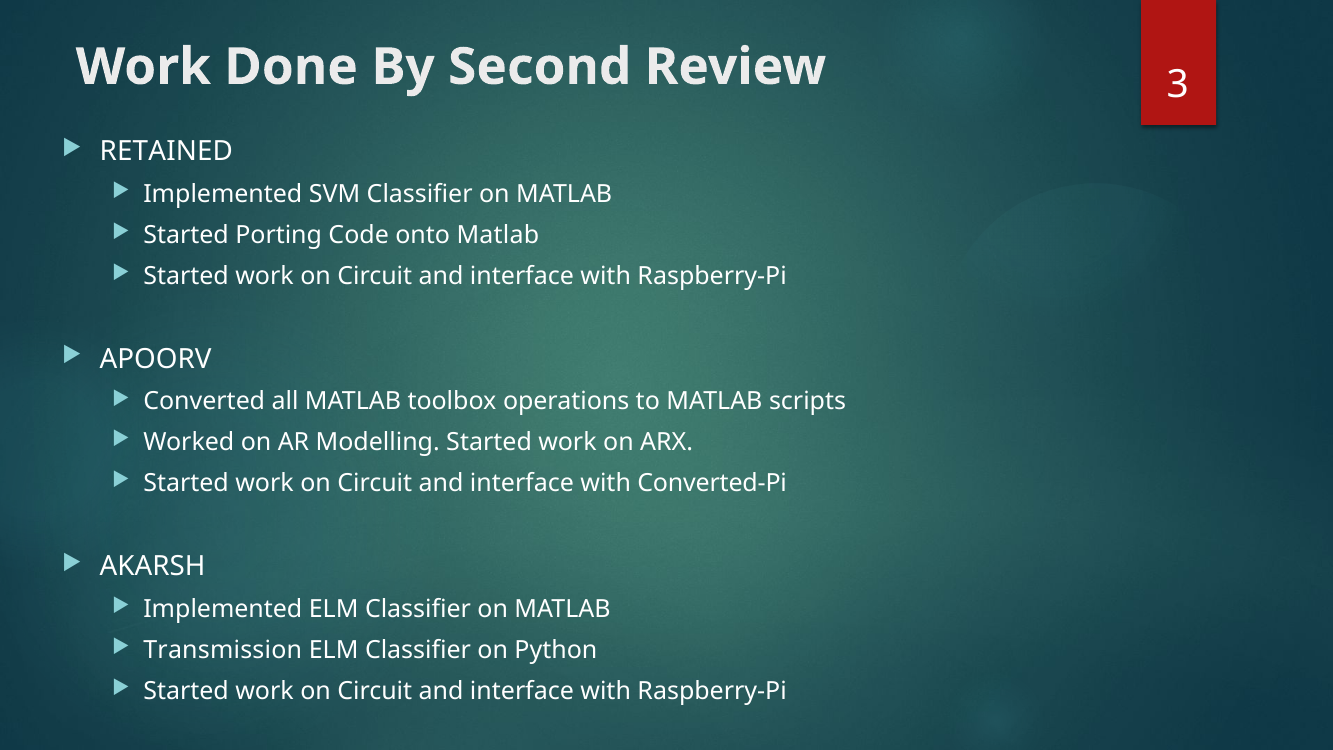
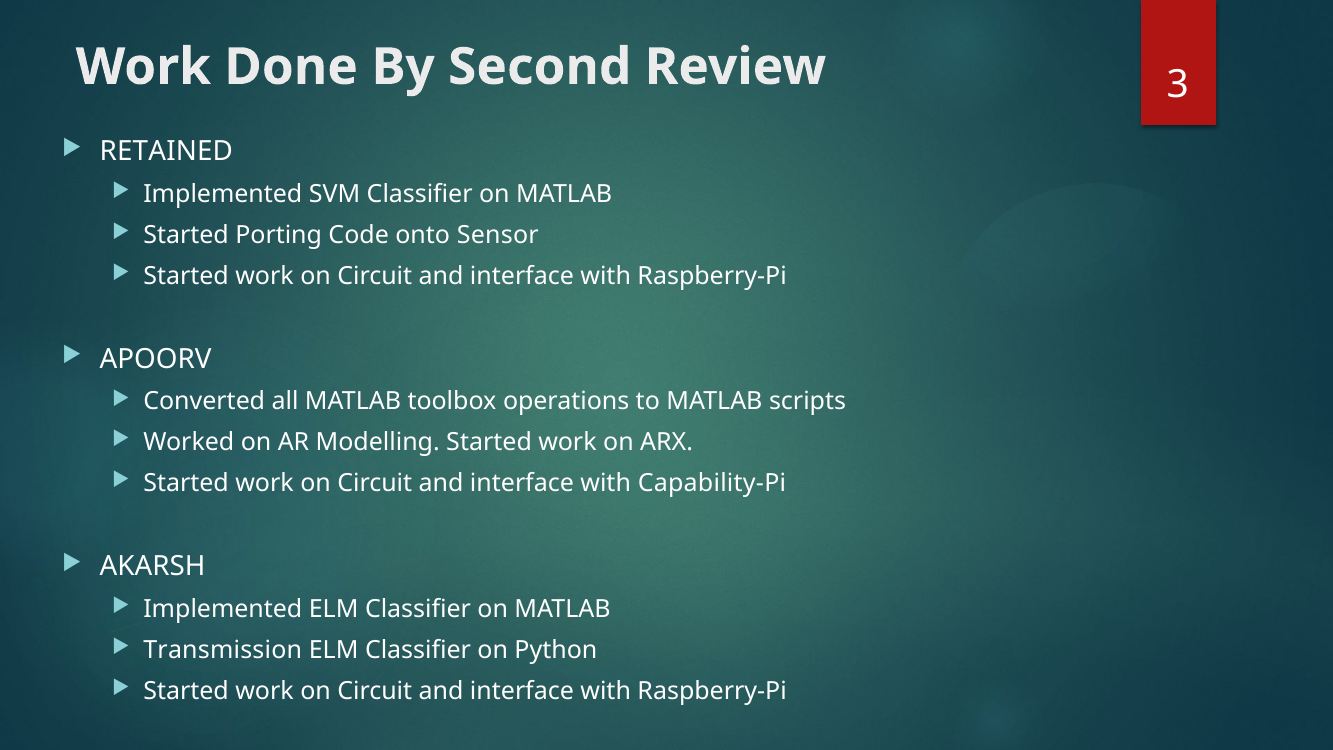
onto Matlab: Matlab -> Sensor (498, 235)
Converted-Pi: Converted-Pi -> Capability-Pi (712, 483)
